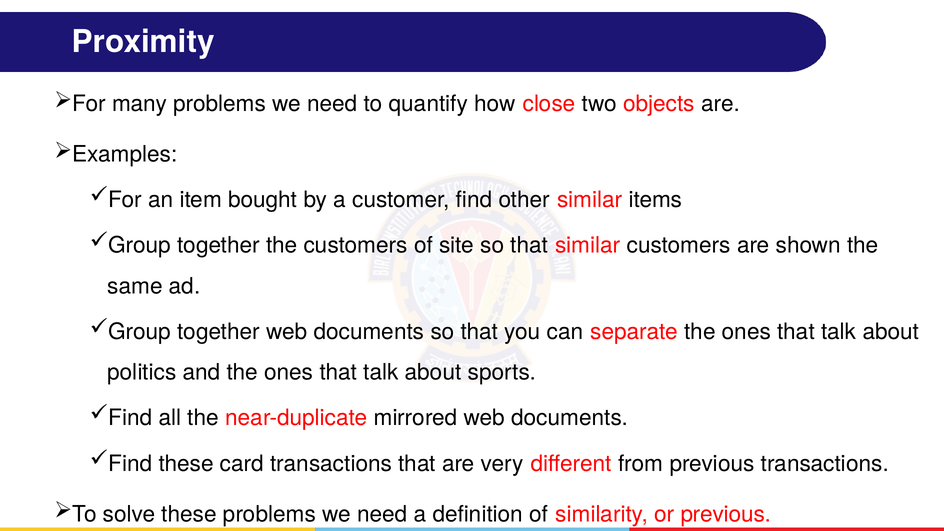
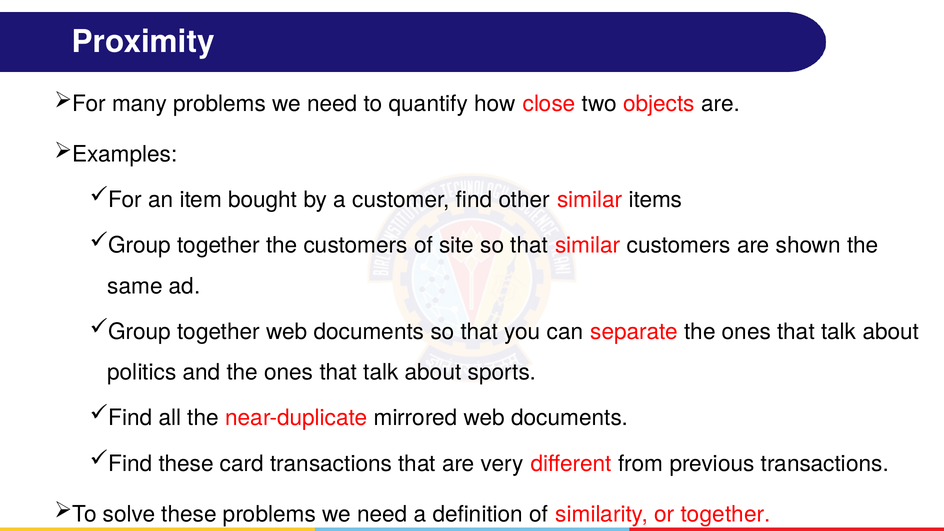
or previous: previous -> together (726, 514)
